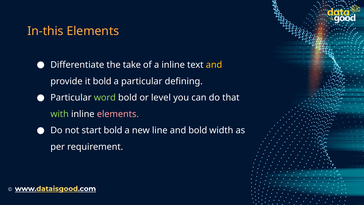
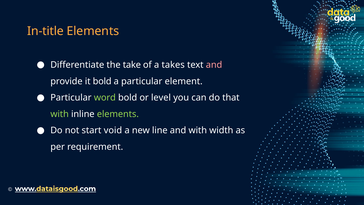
In-this: In-this -> In-title (45, 31)
a inline: inline -> takes (173, 65)
and colour: yellow -> pink (214, 65)
defining: defining -> element (184, 81)
elements colour: pink -> light green (118, 114)
start bold: bold -> void (113, 130)
and bold: bold -> with (198, 130)
